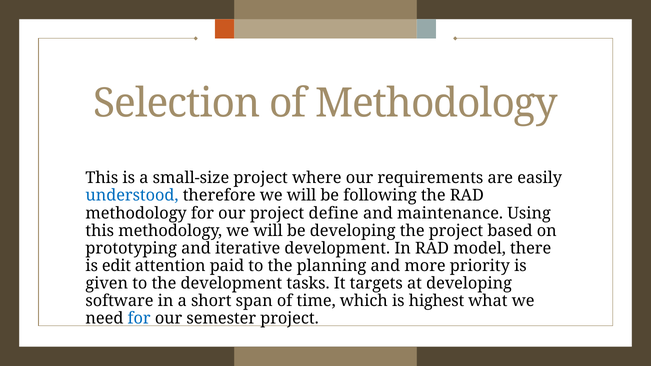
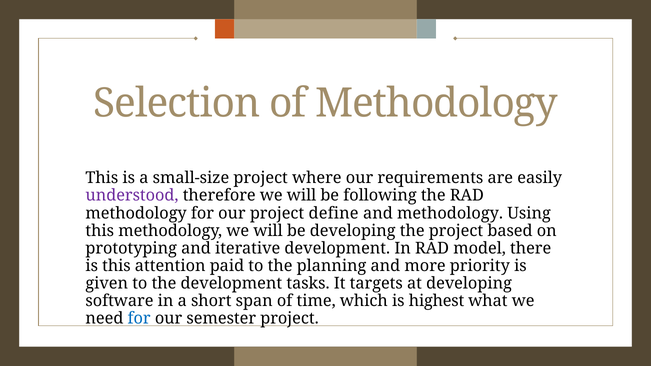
understood colour: blue -> purple (132, 196)
and maintenance: maintenance -> methodology (450, 213)
is edit: edit -> this (116, 266)
